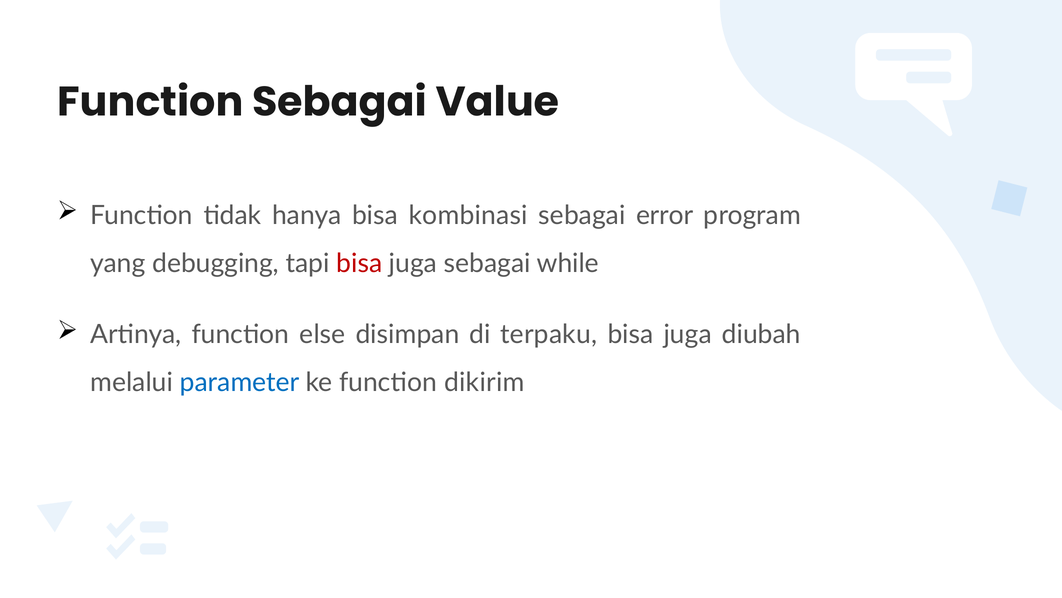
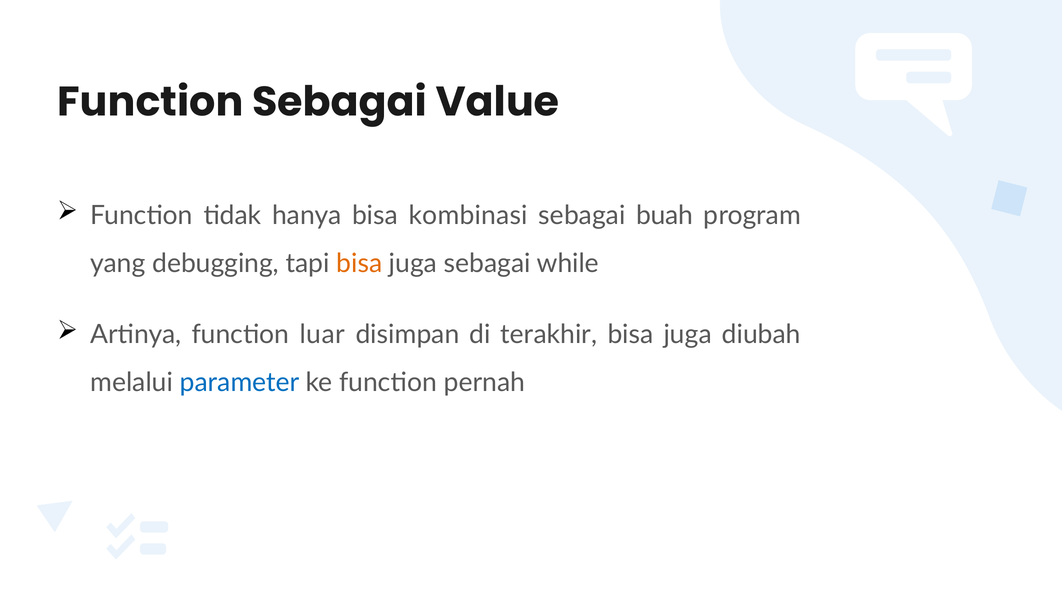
error: error -> buah (665, 215)
bisa colour: red -> orange (359, 263)
else: else -> luar (322, 334)
terpaku: terpaku -> terakhir (549, 334)
dikirim: dikirim -> pernah (484, 382)
